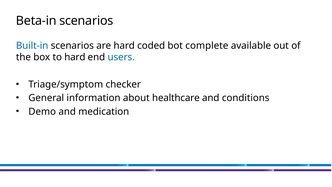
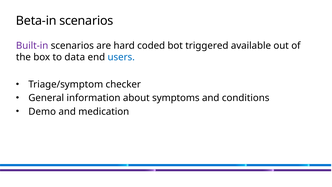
Built-in colour: blue -> purple (32, 46)
complete: complete -> triggered (207, 46)
to hard: hard -> data (75, 57)
healthcare: healthcare -> symptoms (176, 98)
